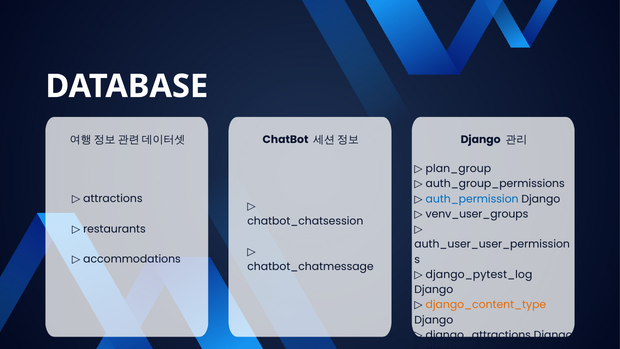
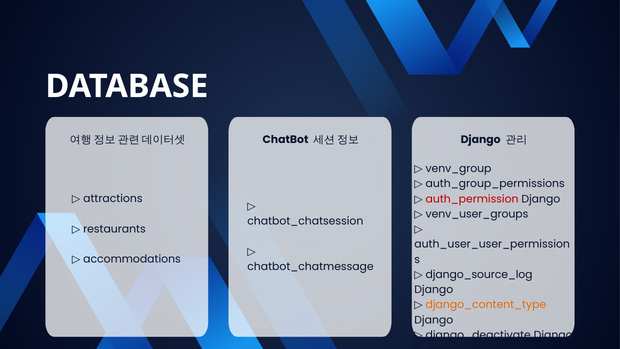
plan_group: plan_group -> venv_group (458, 169)
auth_permission colour: blue -> red (472, 199)
django_pytest_log: django_pytest_log -> django_source_log (479, 274)
django_attractions: django_attractions -> django_deactivate (478, 335)
